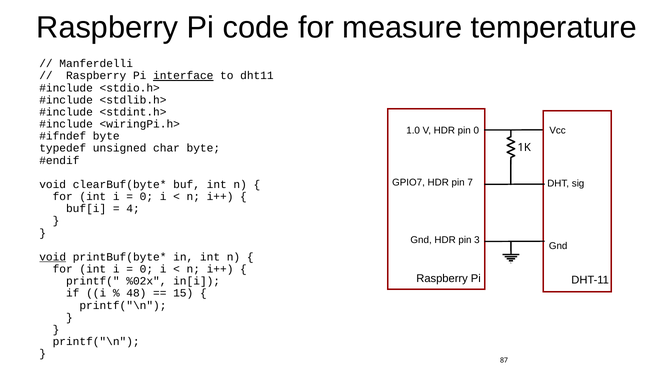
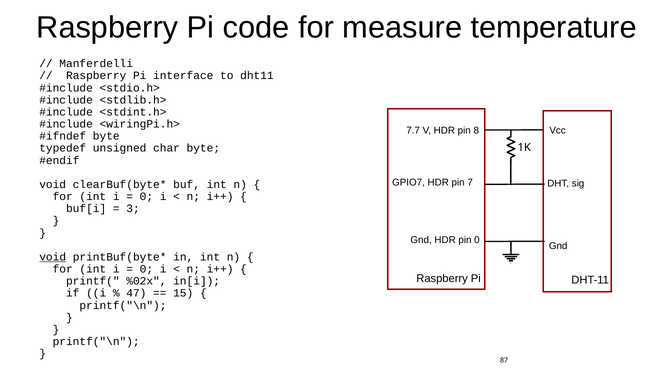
interface underline: present -> none (183, 76)
1.0: 1.0 -> 7.7 (413, 131)
pin 0: 0 -> 8 (476, 131)
4: 4 -> 3 (133, 209)
3: 3 -> 0 (477, 240)
48: 48 -> 47 (136, 293)
